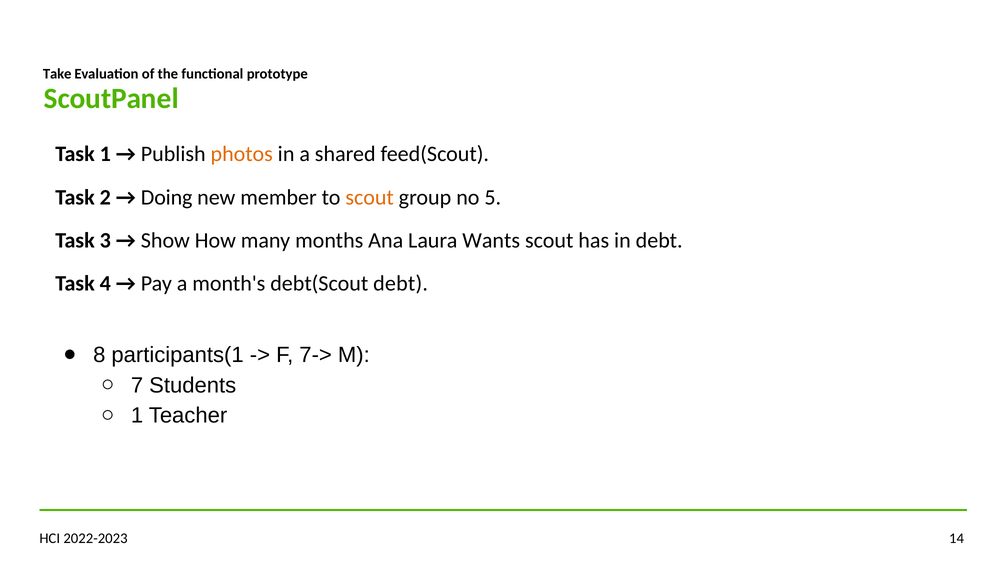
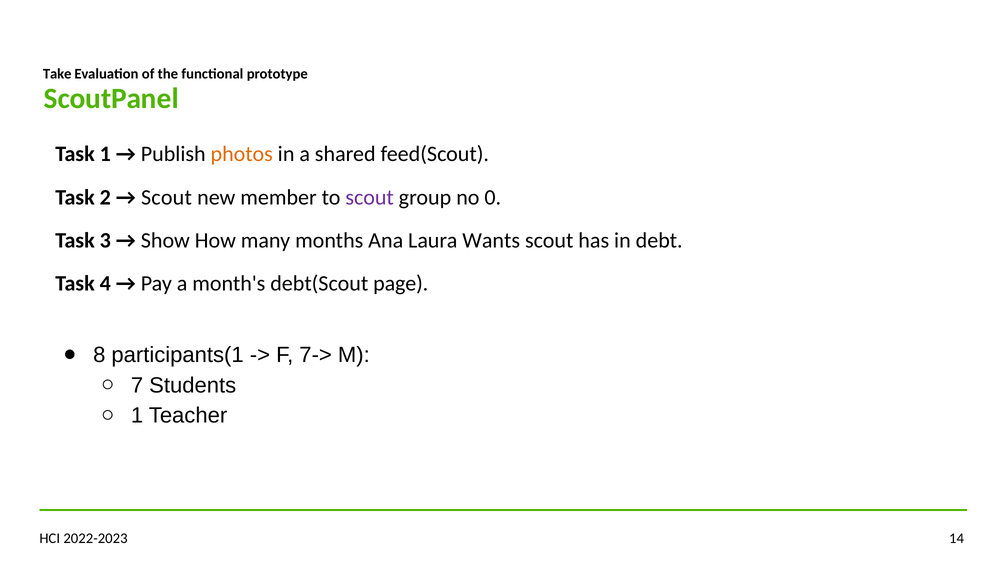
Doing: Doing -> Scout (166, 197)
scout colour: orange -> purple (370, 197)
5: 5 -> 0 (493, 197)
debt(Scout debt: debt -> page (401, 283)
